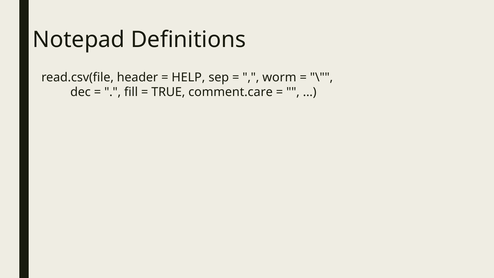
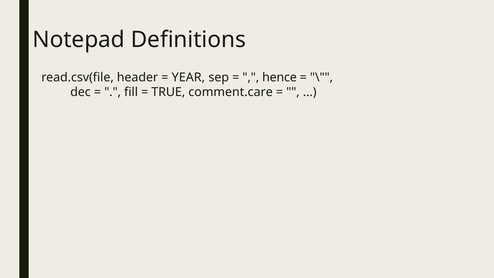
HELP: HELP -> YEAR (188, 77)
worm: worm -> hence (279, 77)
